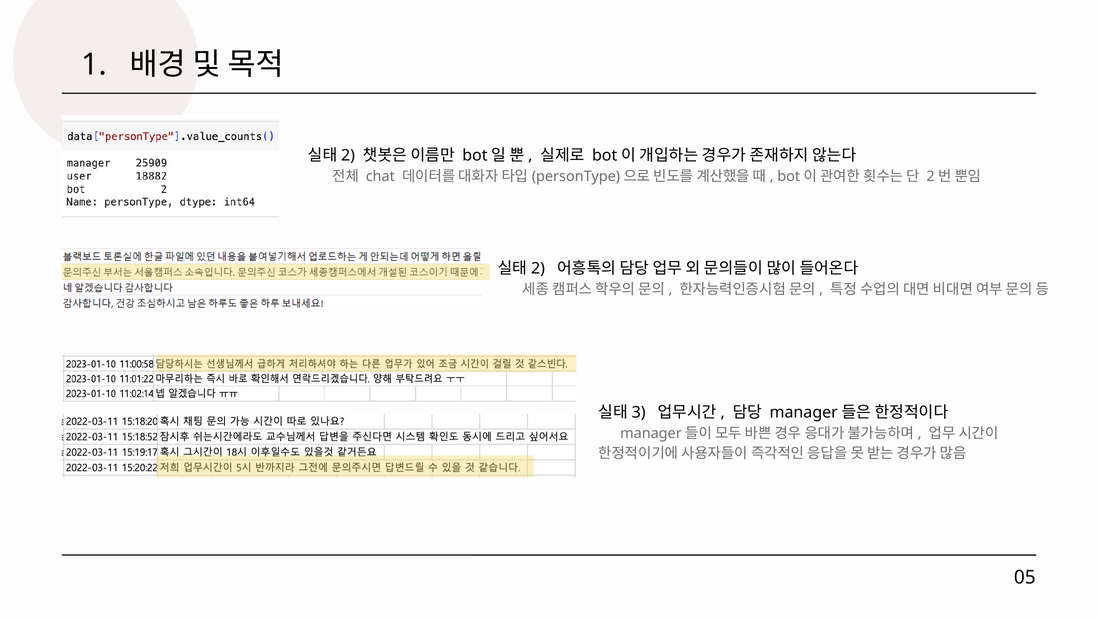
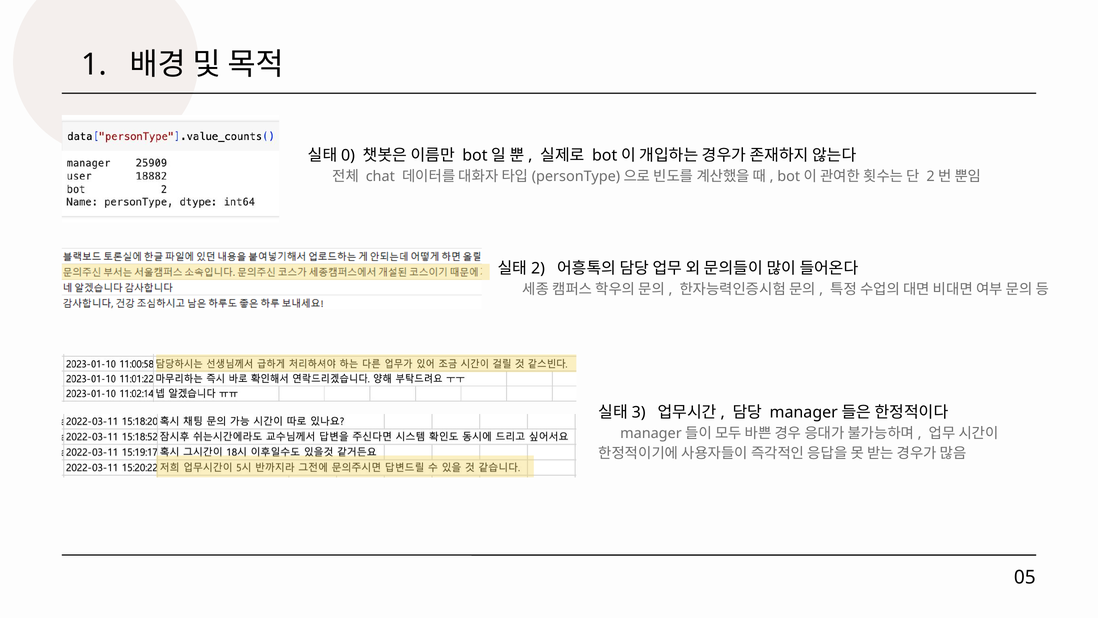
2: 2 -> 0 (348, 155)
